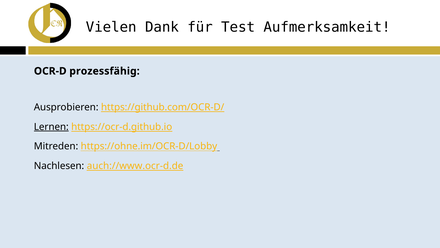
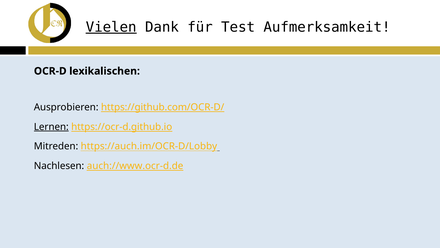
Vielen underline: none -> present (111, 27)
prozessfähig: prozessfähig -> lexikalischen (105, 71)
https://ohne.im/OCR-D/Lobby: https://ohne.im/OCR-D/Lobby -> https://auch.im/OCR-D/Lobby (149, 146)
